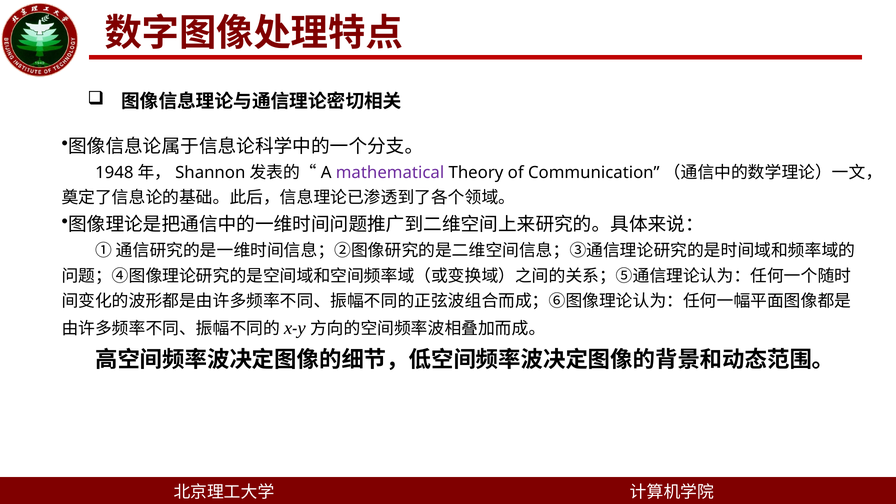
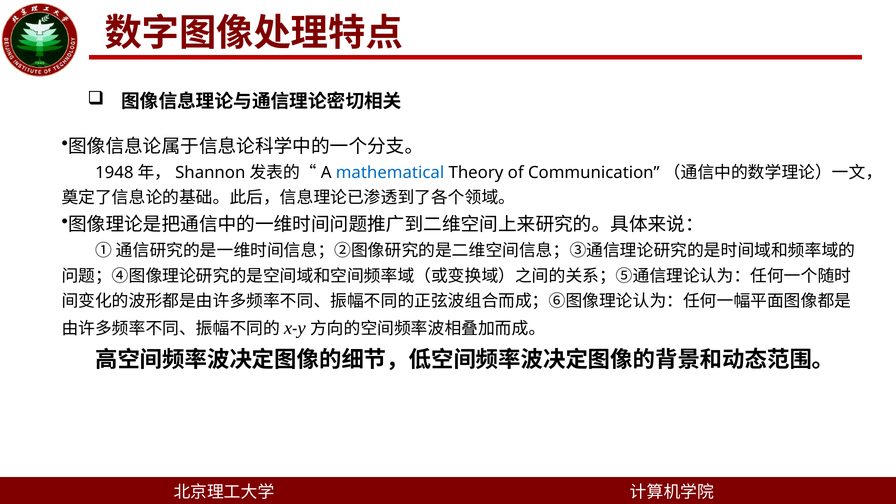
mathematical colour: purple -> blue (390, 173)
